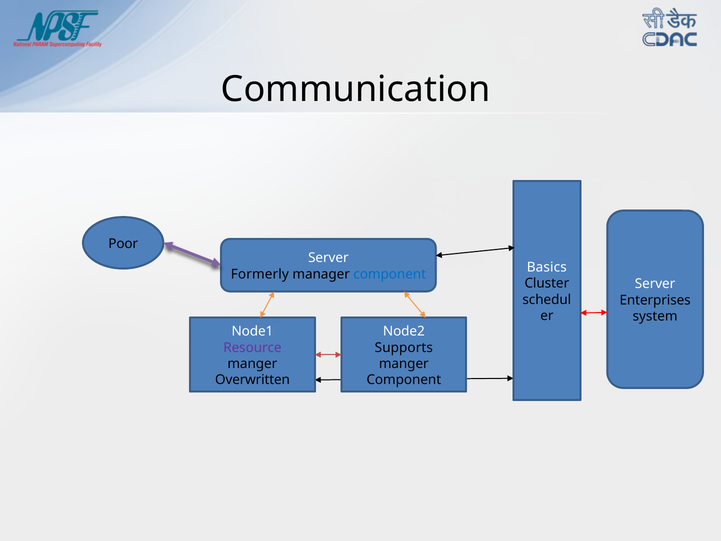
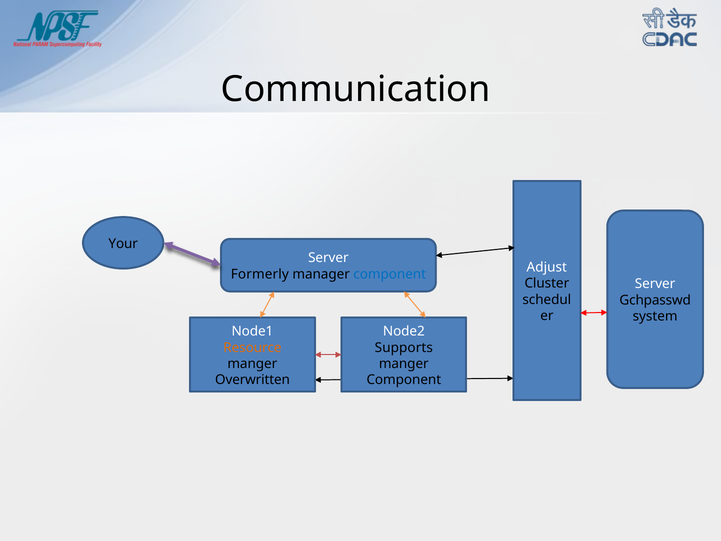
Poor: Poor -> Your (123, 244)
Basics: Basics -> Adjust (547, 267)
Enterprises: Enterprises -> Gchpasswd (655, 300)
Resource colour: purple -> orange (252, 347)
